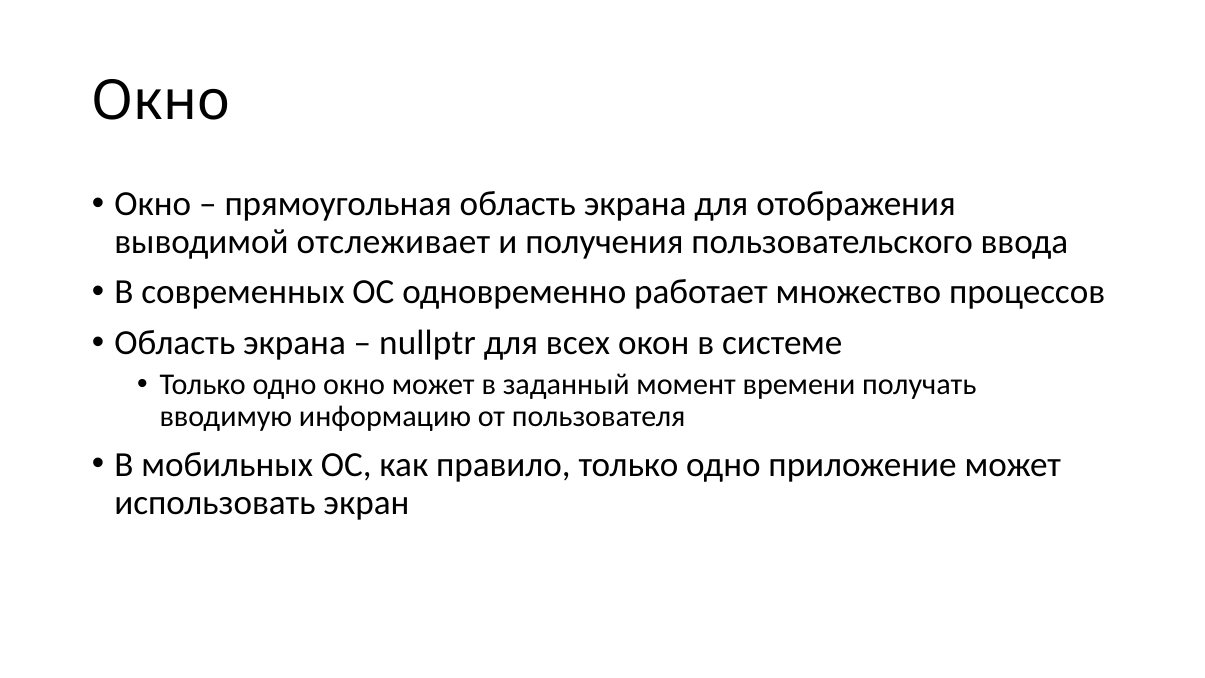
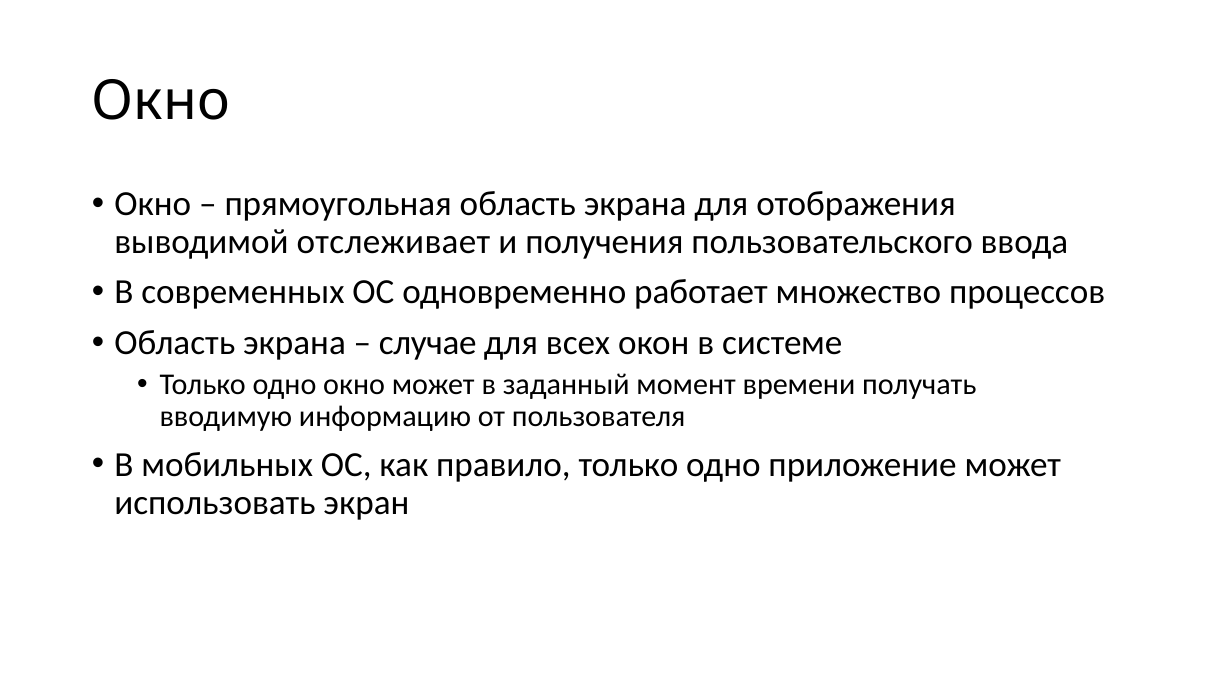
nullptr: nullptr -> случае (428, 343)
